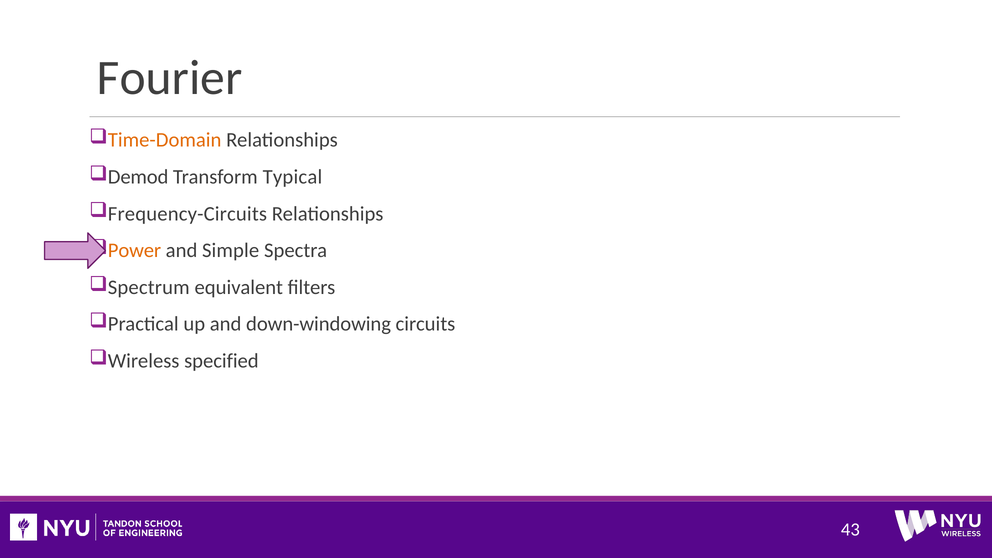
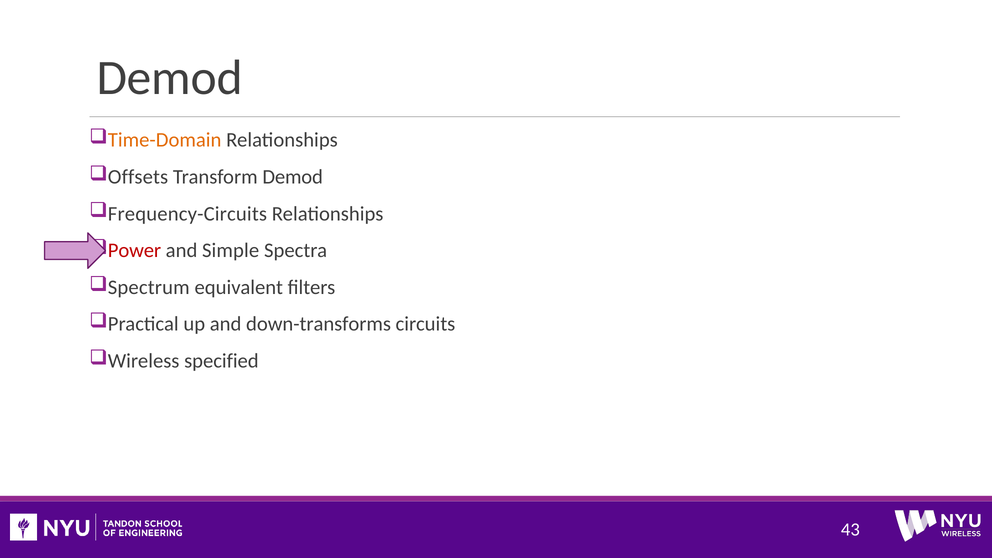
Fourier: Fourier -> Demod (170, 78)
Demod: Demod -> Offsets (138, 177)
Transform Typical: Typical -> Demod (293, 177)
Power colour: orange -> red (135, 250)
down-windowing: down-windowing -> down-transforms (319, 324)
